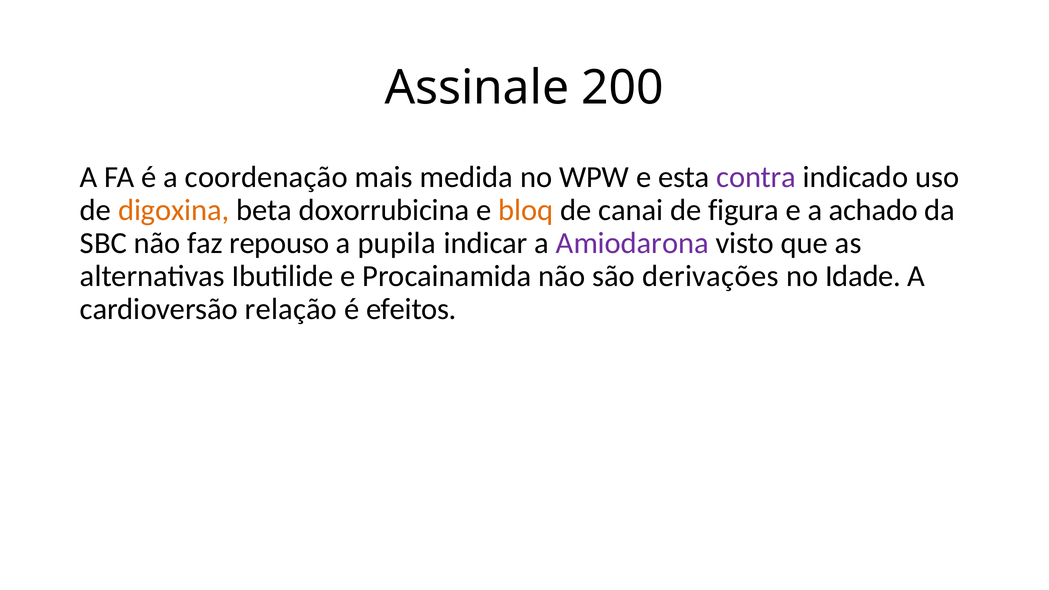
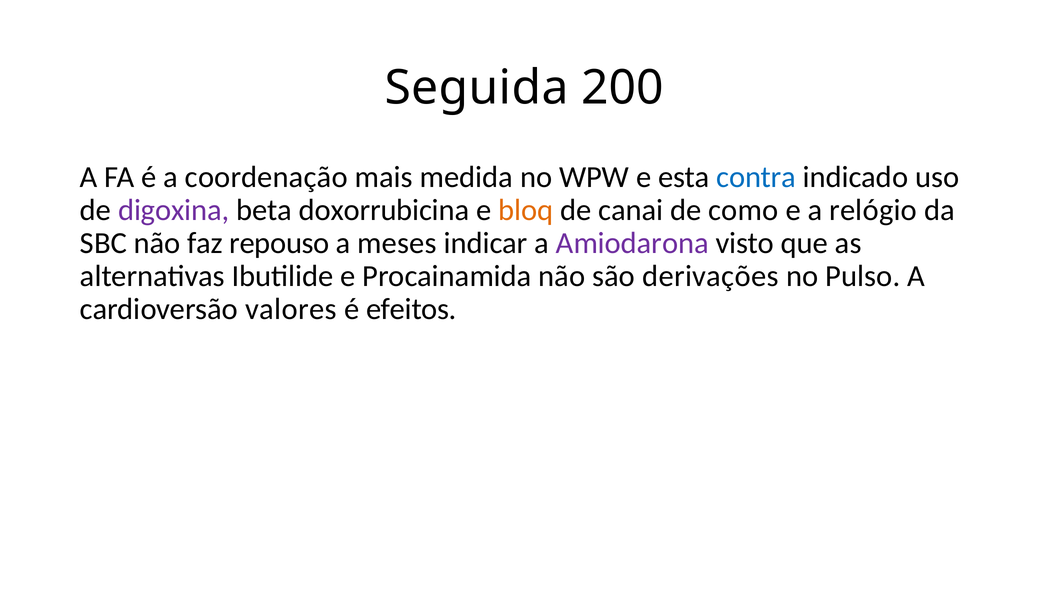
Assinale: Assinale -> Seguida (477, 88)
contra colour: purple -> blue (756, 177)
digoxina colour: orange -> purple (174, 210)
figura: figura -> como (743, 210)
achado: achado -> relógio (873, 210)
pupila: pupila -> meses (397, 243)
Idade: Idade -> Pulso (863, 276)
relação: relação -> valores (291, 309)
